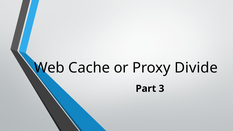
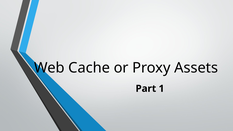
Divide: Divide -> Assets (196, 68)
3: 3 -> 1 (161, 89)
